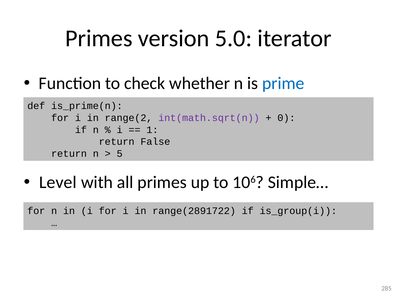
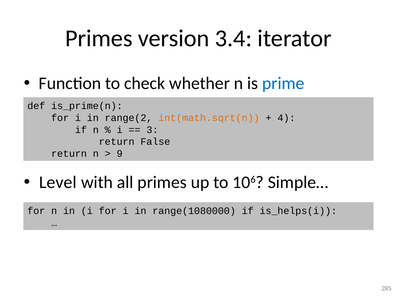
5.0: 5.0 -> 3.4 (233, 38)
int(math.sqrt(n colour: purple -> orange (209, 118)
0: 0 -> 4 (286, 118)
1: 1 -> 3 (152, 130)
5: 5 -> 9 (120, 153)
range(2891722: range(2891722 -> range(1080000 (194, 211)
is_group(i: is_group(i -> is_helps(i (298, 211)
